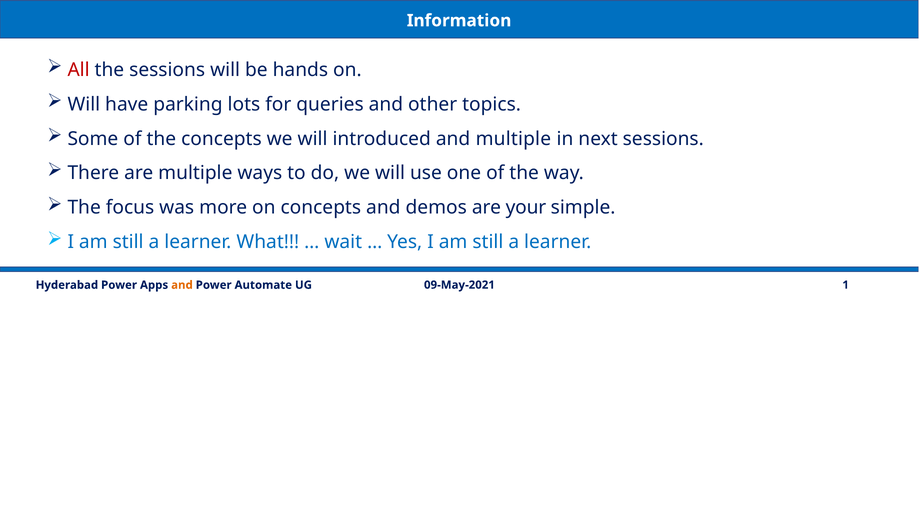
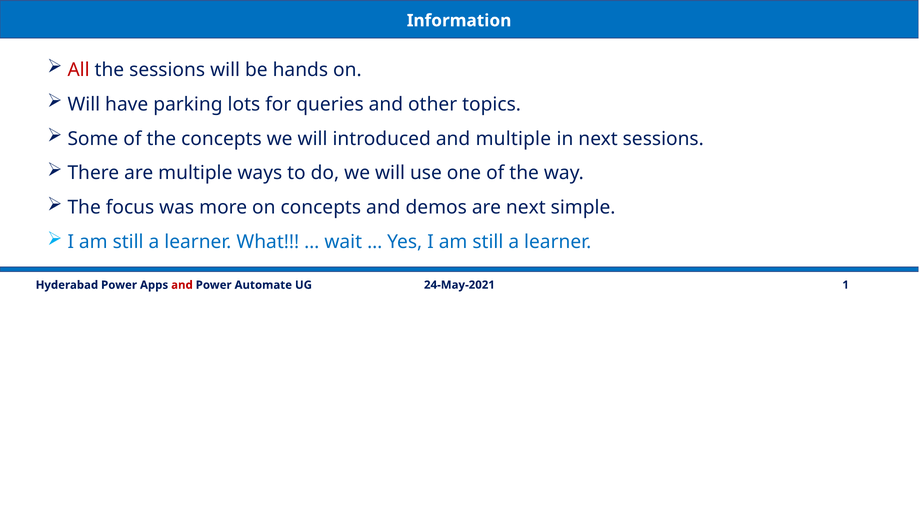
are your: your -> next (526, 208)
09-May-2021: 09-May-2021 -> 24-May-2021 (459, 285)
and colour: orange -> red (182, 285)
